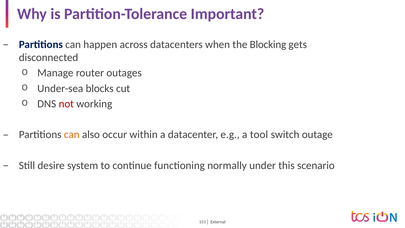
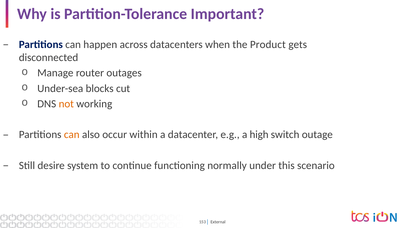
Blocking: Blocking -> Product (268, 44)
not colour: red -> orange (66, 104)
tool: tool -> high (259, 135)
